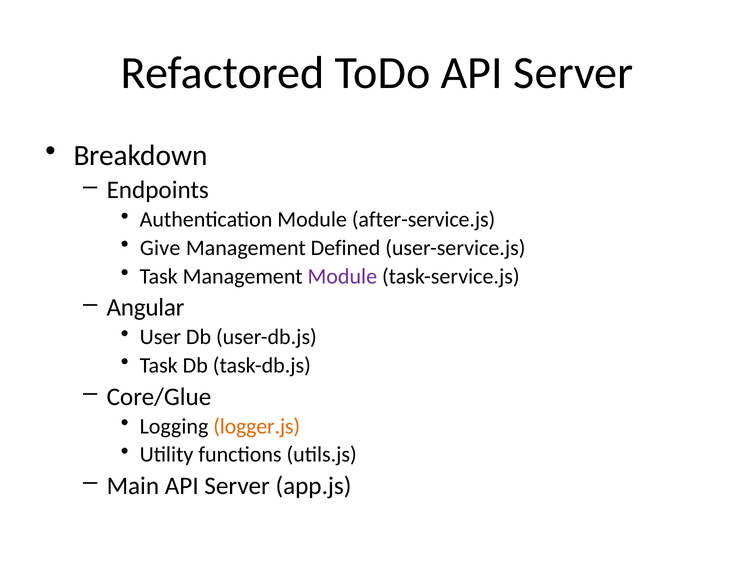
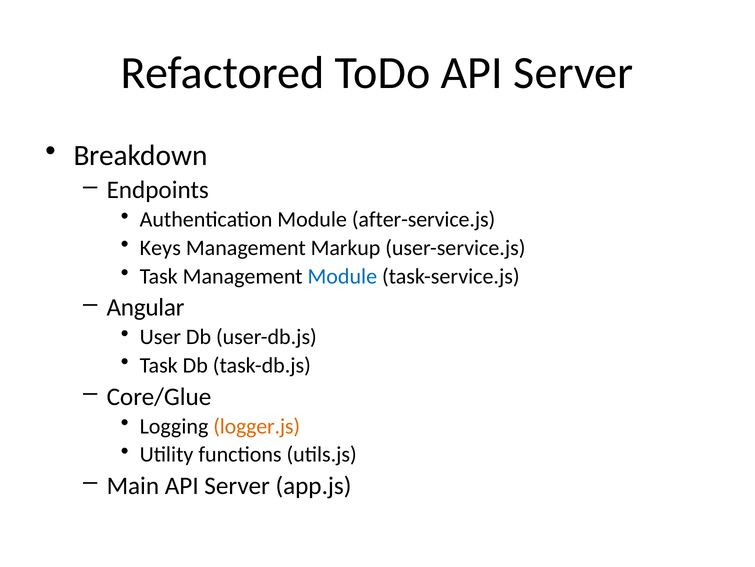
Give: Give -> Keys (160, 248)
Defined: Defined -> Markup (346, 248)
Module colour: purple -> blue (342, 276)
